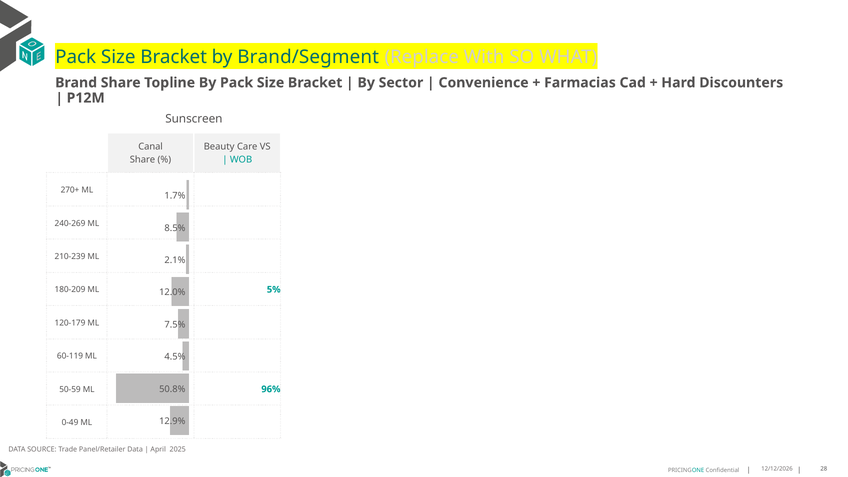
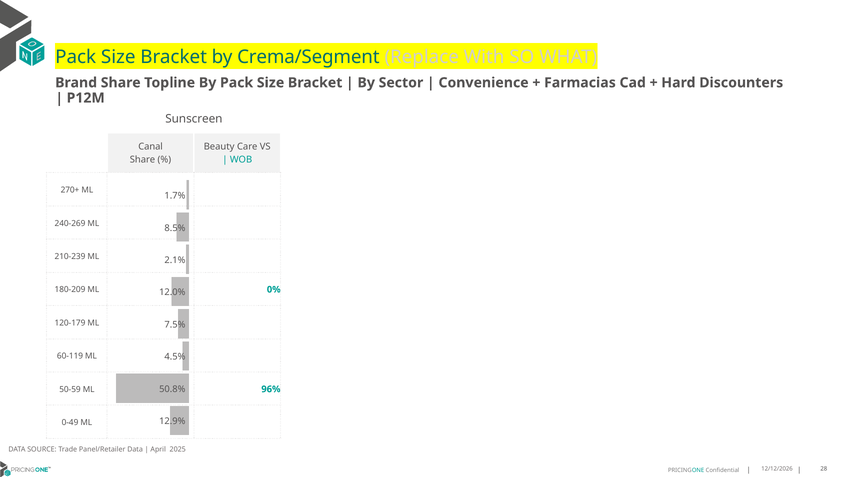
Brand/Segment: Brand/Segment -> Crema/Segment (308, 57)
5%: 5% -> 0% (274, 290)
